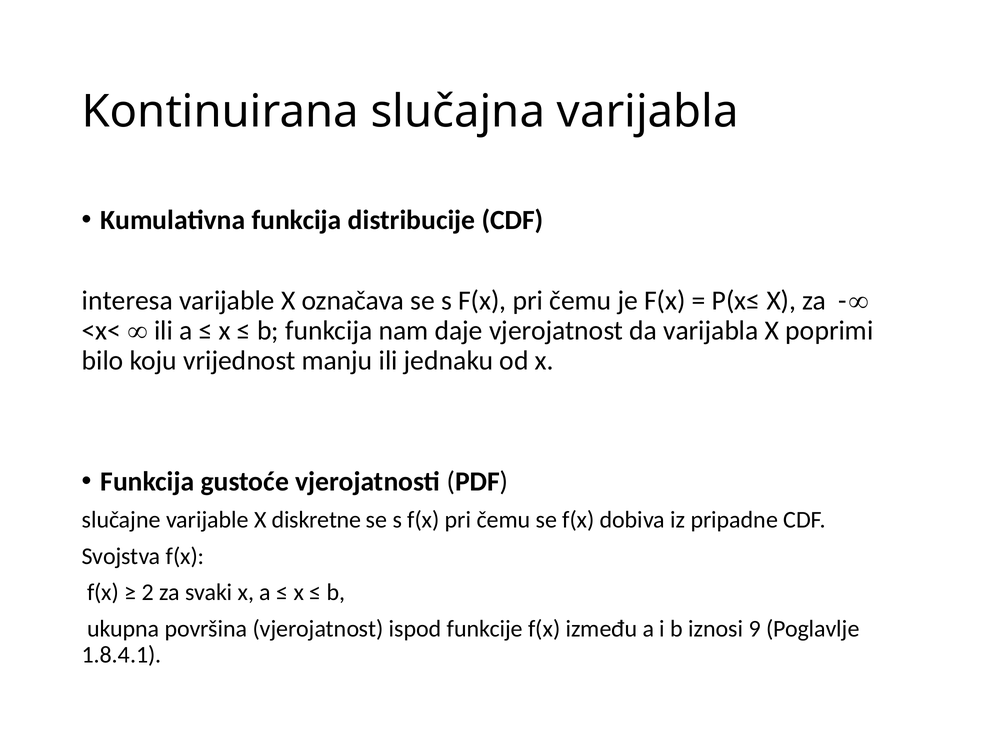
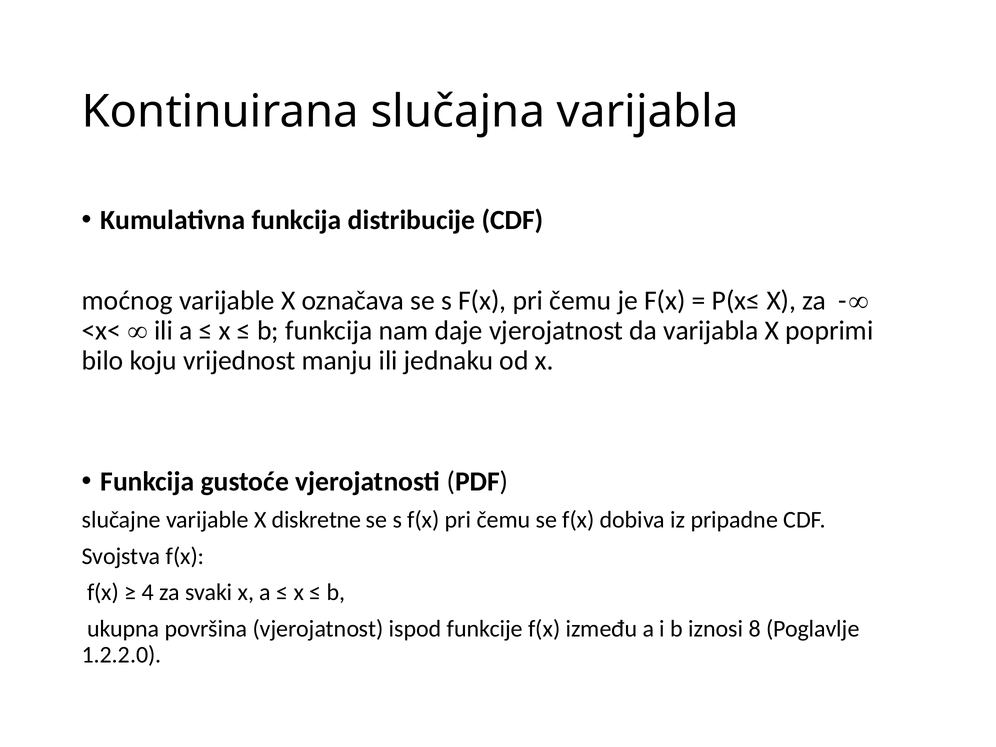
interesa: interesa -> moćnog (127, 301)
2: 2 -> 4 (148, 593)
9: 9 -> 8 (755, 629)
1.8.4.1: 1.8.4.1 -> 1.2.2.0 (122, 655)
